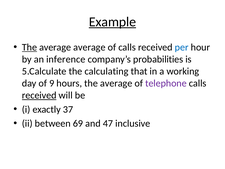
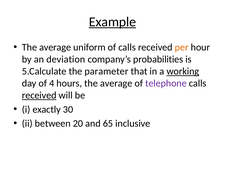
The underline: present -> none (29, 47)
average average: average -> uniform (89, 47)
per colour: blue -> orange (182, 47)
inference: inference -> deviation (66, 59)
calculating: calculating -> parameter (106, 71)
working underline: none -> present (183, 71)
9: 9 -> 4 (52, 83)
37: 37 -> 30 (68, 109)
69: 69 -> 20 (78, 123)
47: 47 -> 65 (108, 123)
